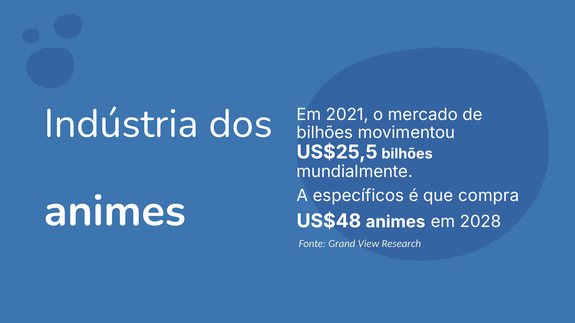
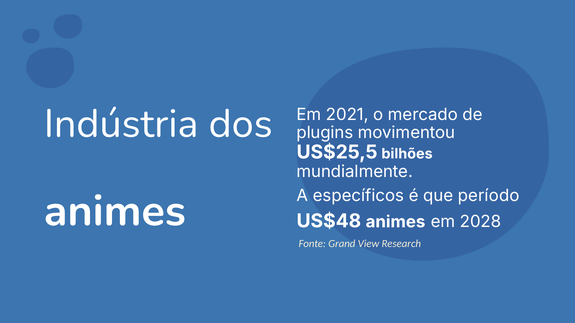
bilhões: bilhões -> plugins (325, 133)
compra: compra -> período (489, 196)
